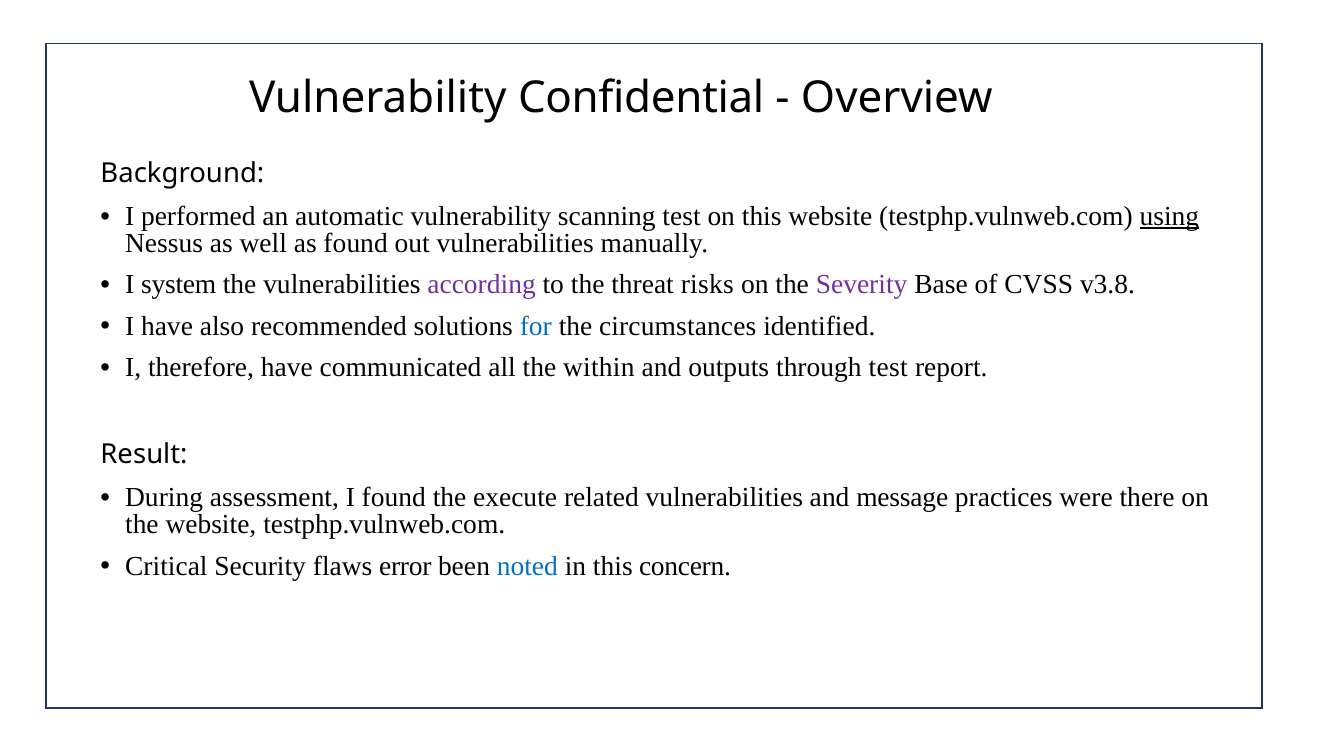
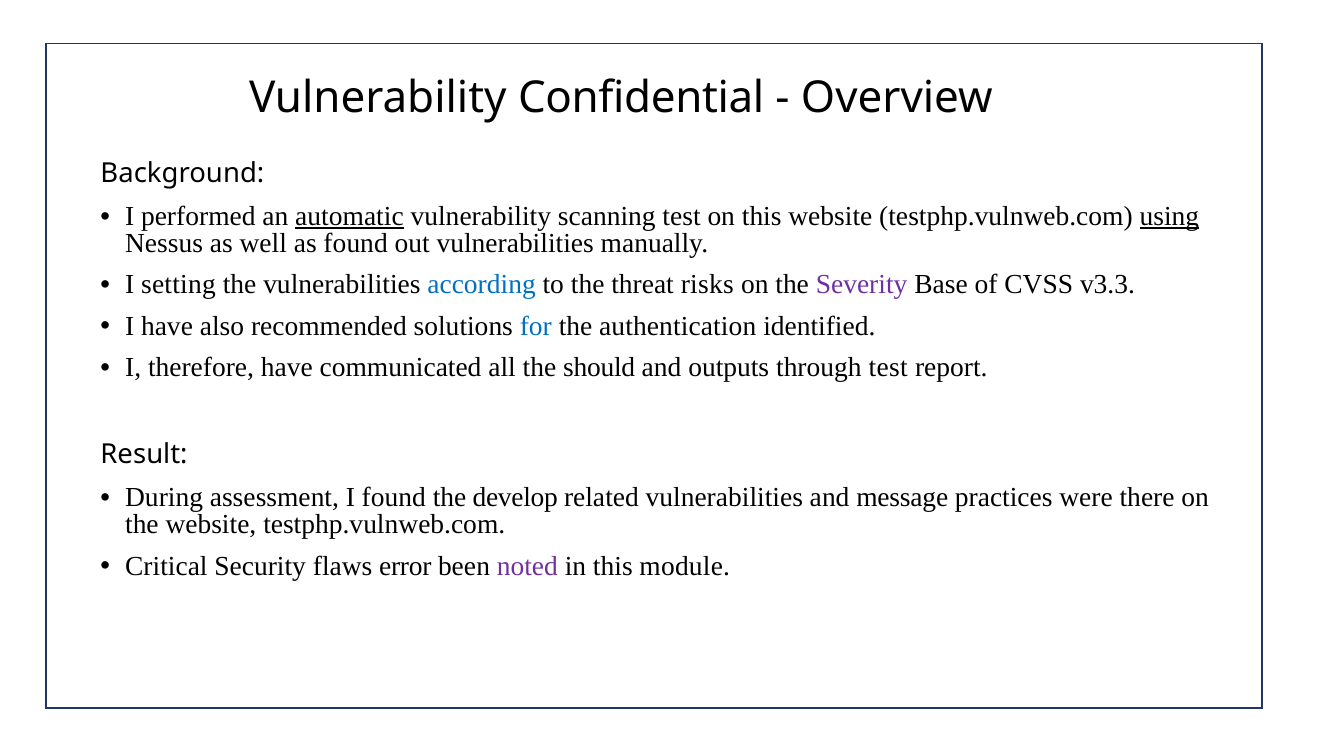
automatic underline: none -> present (349, 216)
system: system -> setting (178, 285)
according colour: purple -> blue (482, 285)
v3.8: v3.8 -> v3.3 (1107, 285)
circumstances: circumstances -> authentication (678, 326)
within: within -> should (599, 367)
execute: execute -> develop (515, 497)
noted colour: blue -> purple (527, 566)
concern: concern -> module (685, 566)
